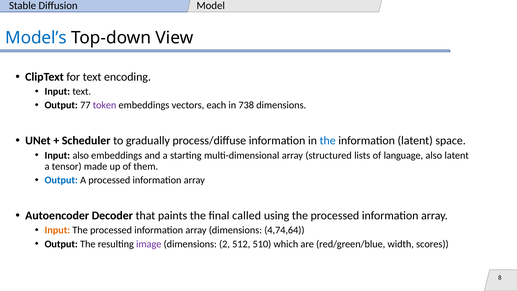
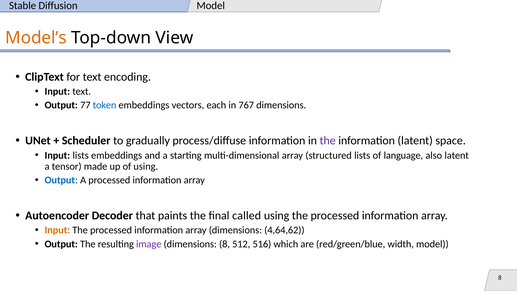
Model’s colour: blue -> orange (36, 38)
token colour: purple -> blue (105, 105)
738: 738 -> 767 (246, 105)
the colour: blue -> purple (328, 141)
Input also: also -> lists (81, 155)
of them: them -> using (146, 166)
4,74,64: 4,74,64 -> 4,64,62 (284, 230)
dimensions 2: 2 -> 8 (225, 244)
510: 510 -> 516 (262, 244)
width scores: scores -> model (432, 244)
